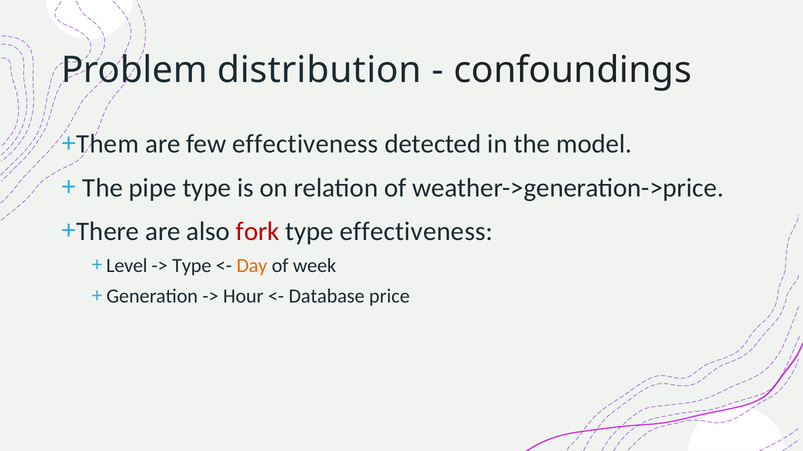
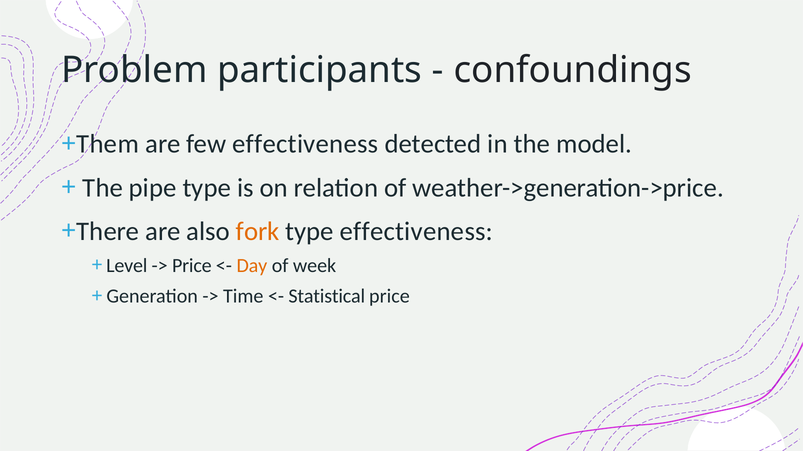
distribution: distribution -> participants (320, 70)
fork colour: red -> orange (258, 232)
Type: Type -> Price (192, 266)
Hour: Hour -> Time (243, 297)
Database: Database -> Statistical (327, 297)
